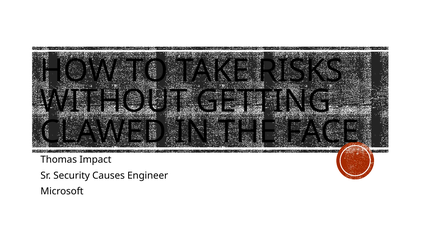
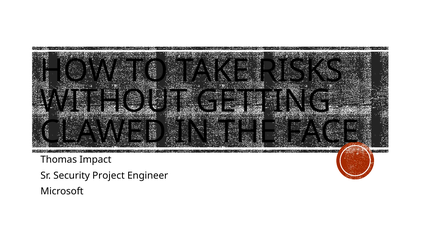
Causes: Causes -> Project (109, 176)
